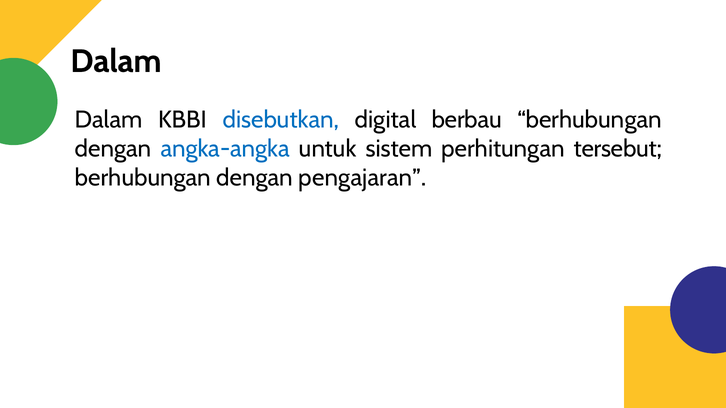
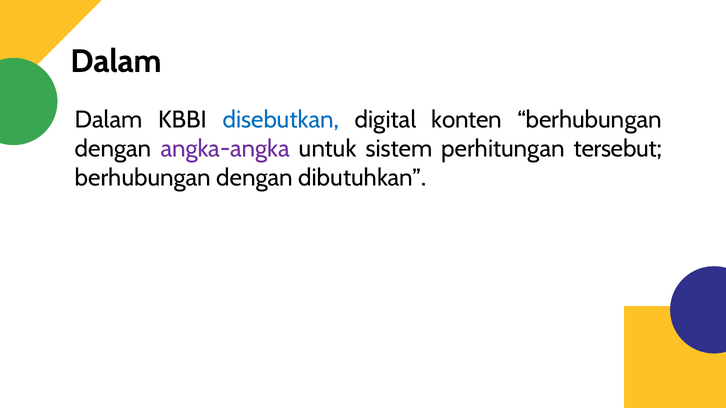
berbau: berbau -> konten (467, 120)
angka-angka colour: blue -> purple (225, 149)
pengajaran: pengajaran -> dibutuhkan (362, 178)
